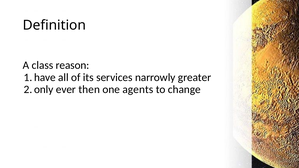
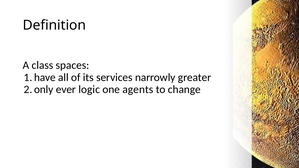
reason: reason -> spaces (72, 65)
then: then -> logic (89, 90)
